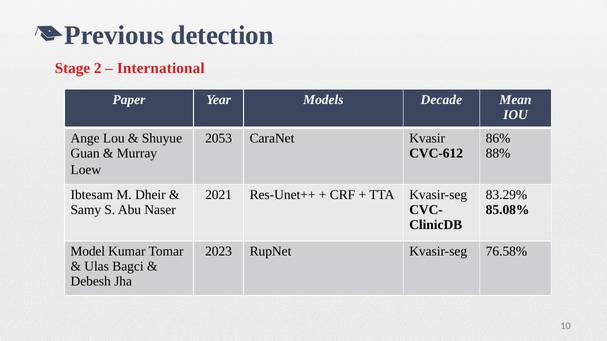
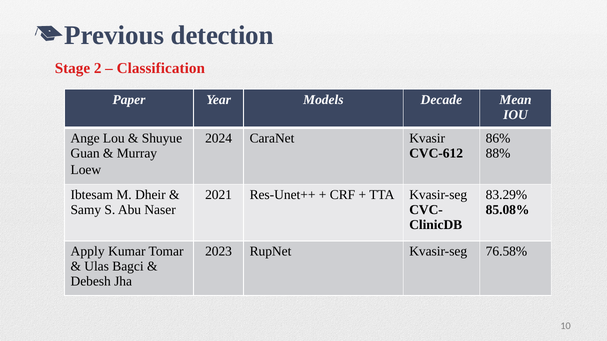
International: International -> Classification (161, 69)
2053: 2053 -> 2024 (219, 139)
Model: Model -> Apply (88, 252)
